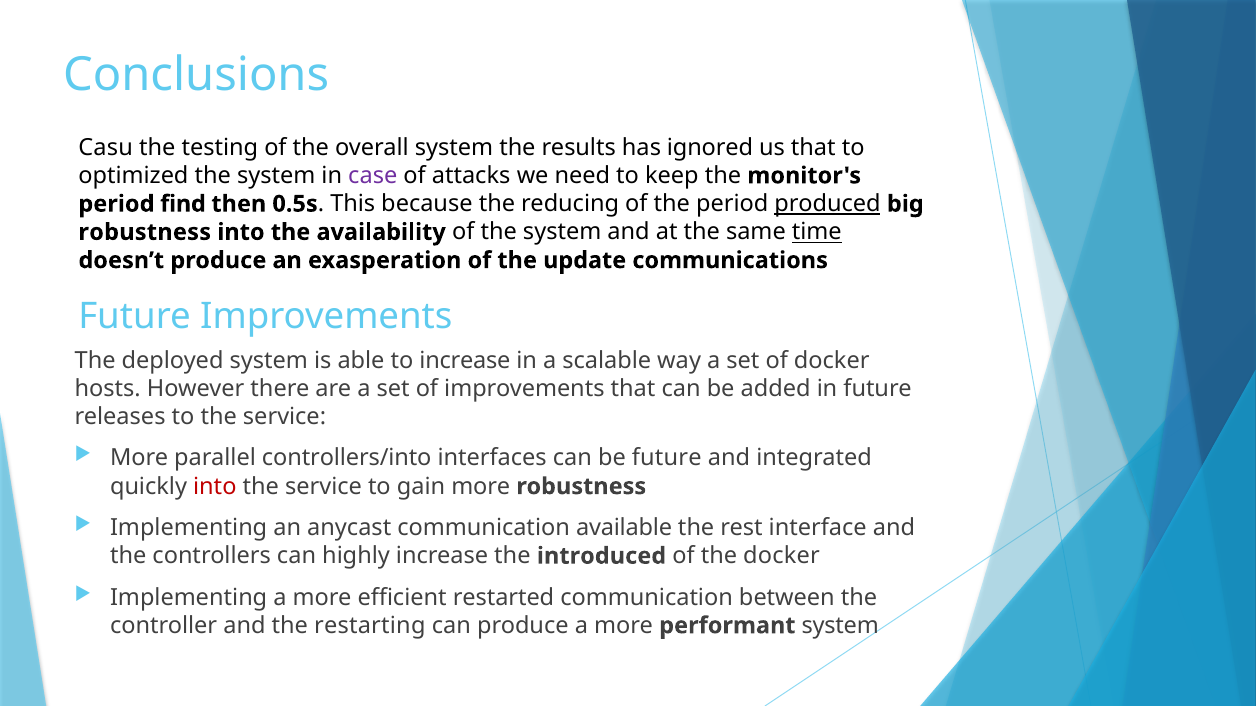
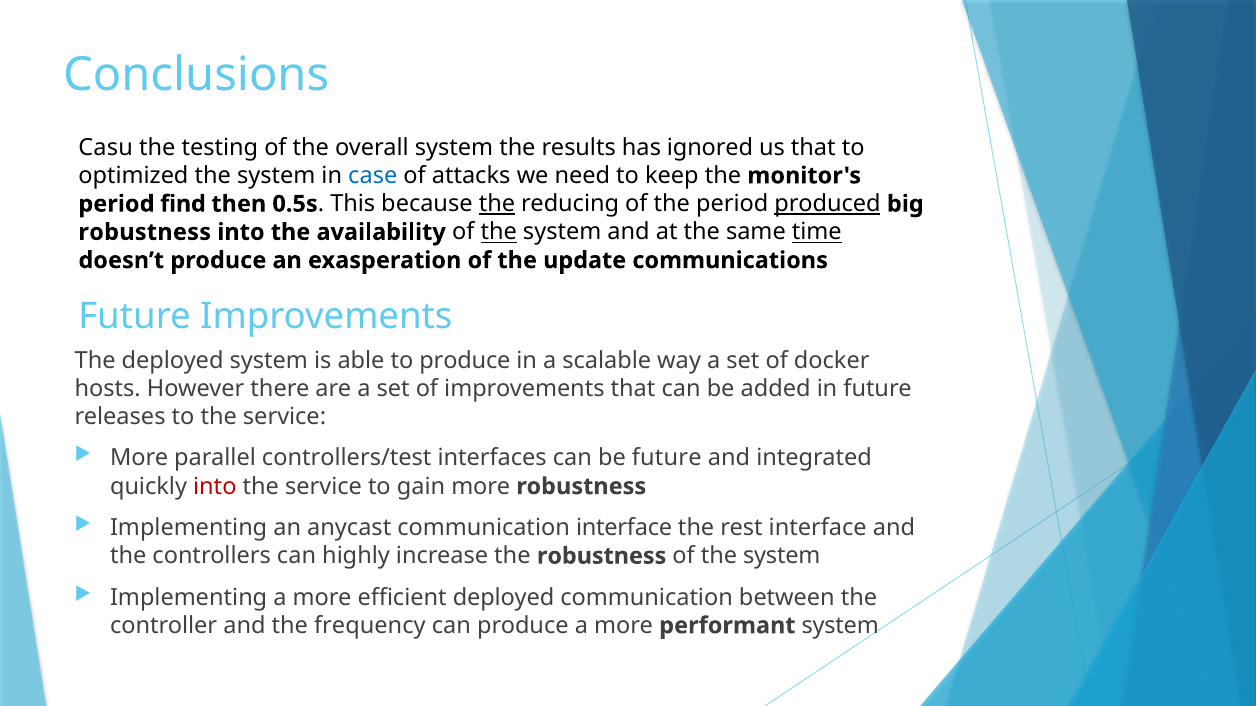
case colour: purple -> blue (373, 176)
the underline: none -> present (497, 204)
the underline: none -> present (499, 232)
to increase: increase -> produce (465, 361)
controllers/into: controllers/into -> controllers/test (347, 458)
communication available: available -> interface (624, 528)
the introduced: introduced -> robustness (602, 556)
docker: docker -> system (782, 556)
efficient restarted: restarted -> deployed (504, 598)
restarting: restarting -> frequency (370, 626)
